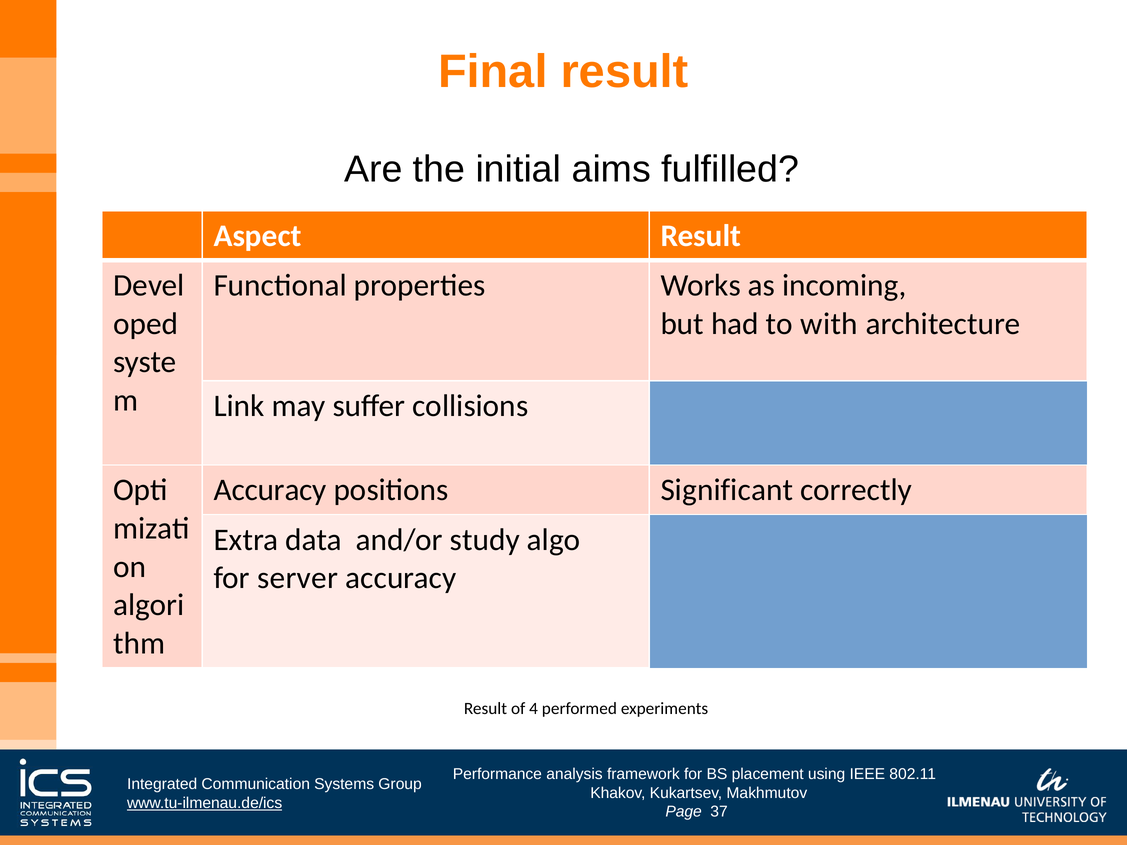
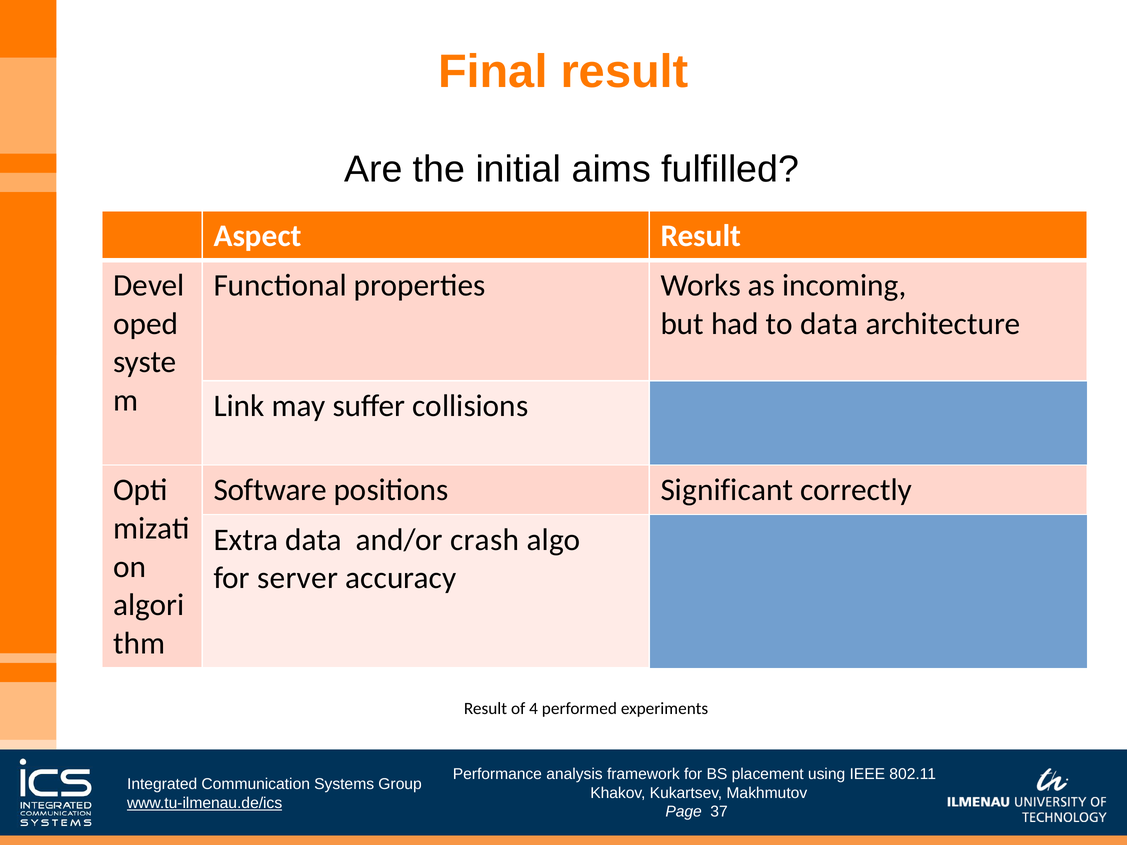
to with: with -> data (829, 324)
Accuracy: Accuracy -> Software (270, 490)
study: study -> crash (485, 540)
